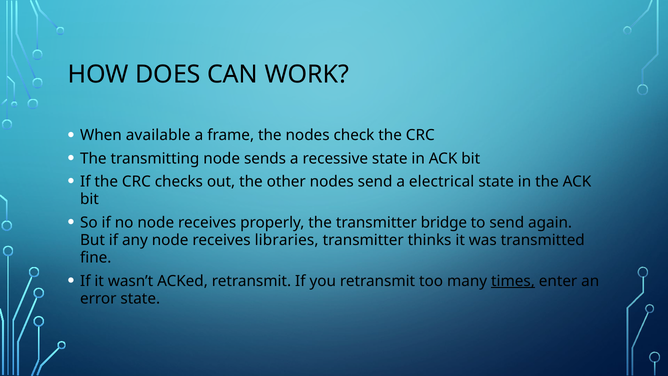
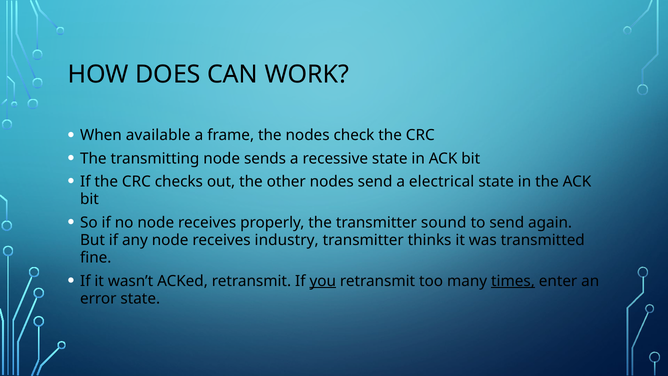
bridge: bridge -> sound (444, 222)
libraries: libraries -> industry (287, 240)
you underline: none -> present (323, 281)
